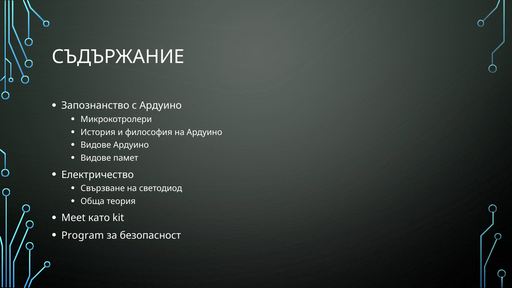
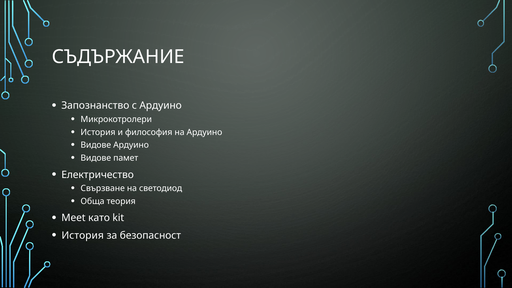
Program: Program -> История (83, 235)
